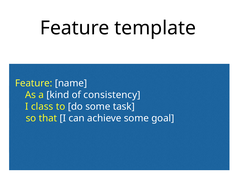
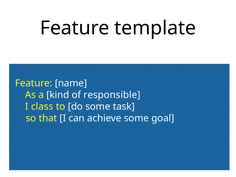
consistency: consistency -> responsible (112, 95)
